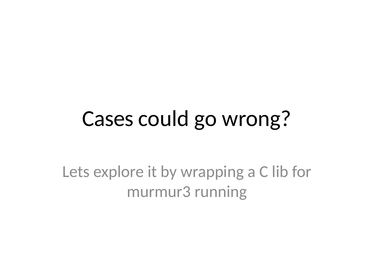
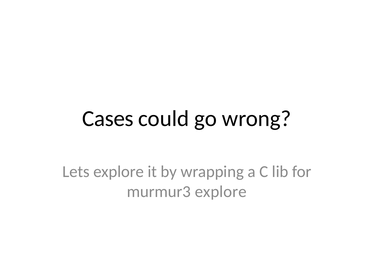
murmur3 running: running -> explore (221, 192)
